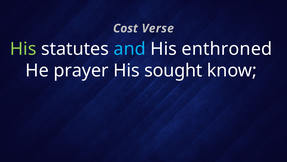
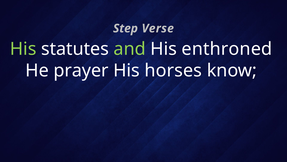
Cost: Cost -> Step (125, 28)
and colour: light blue -> light green (130, 49)
sought: sought -> horses (173, 70)
